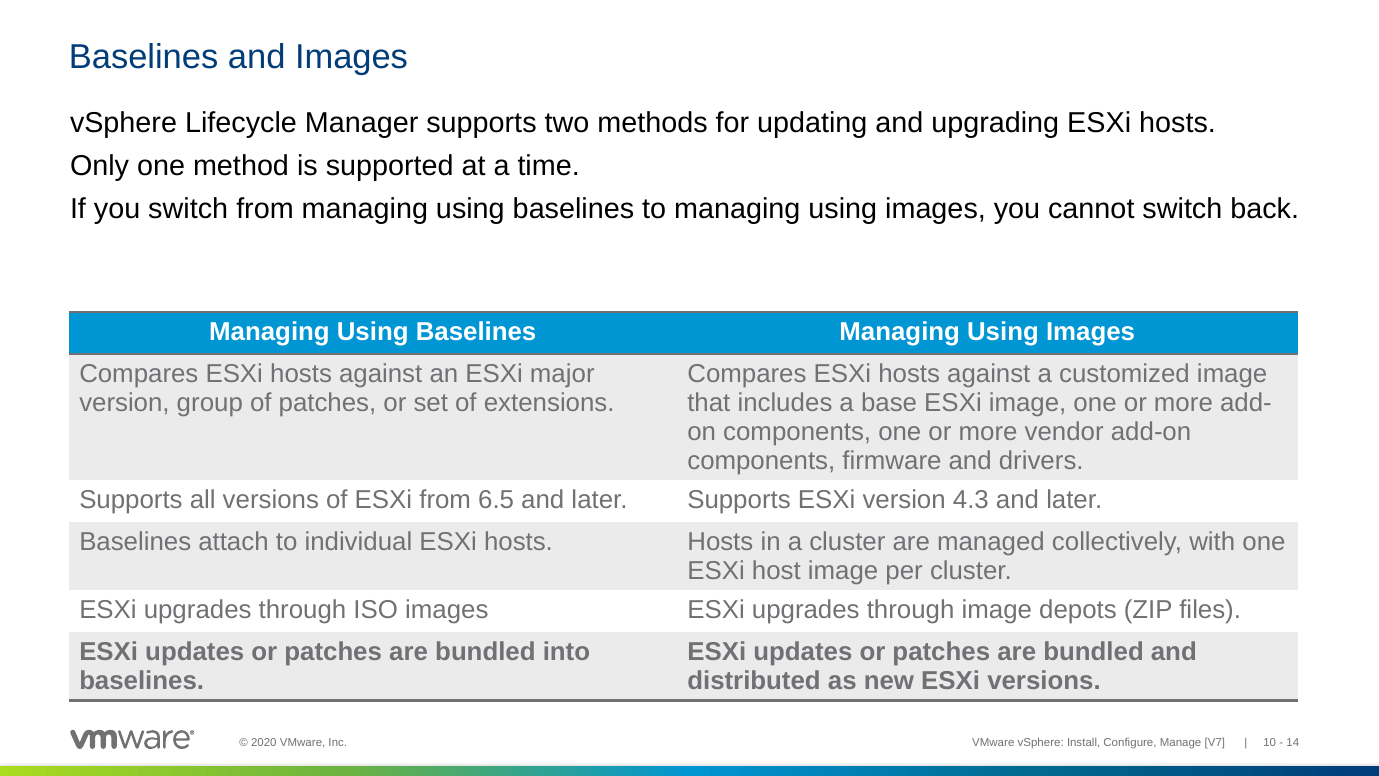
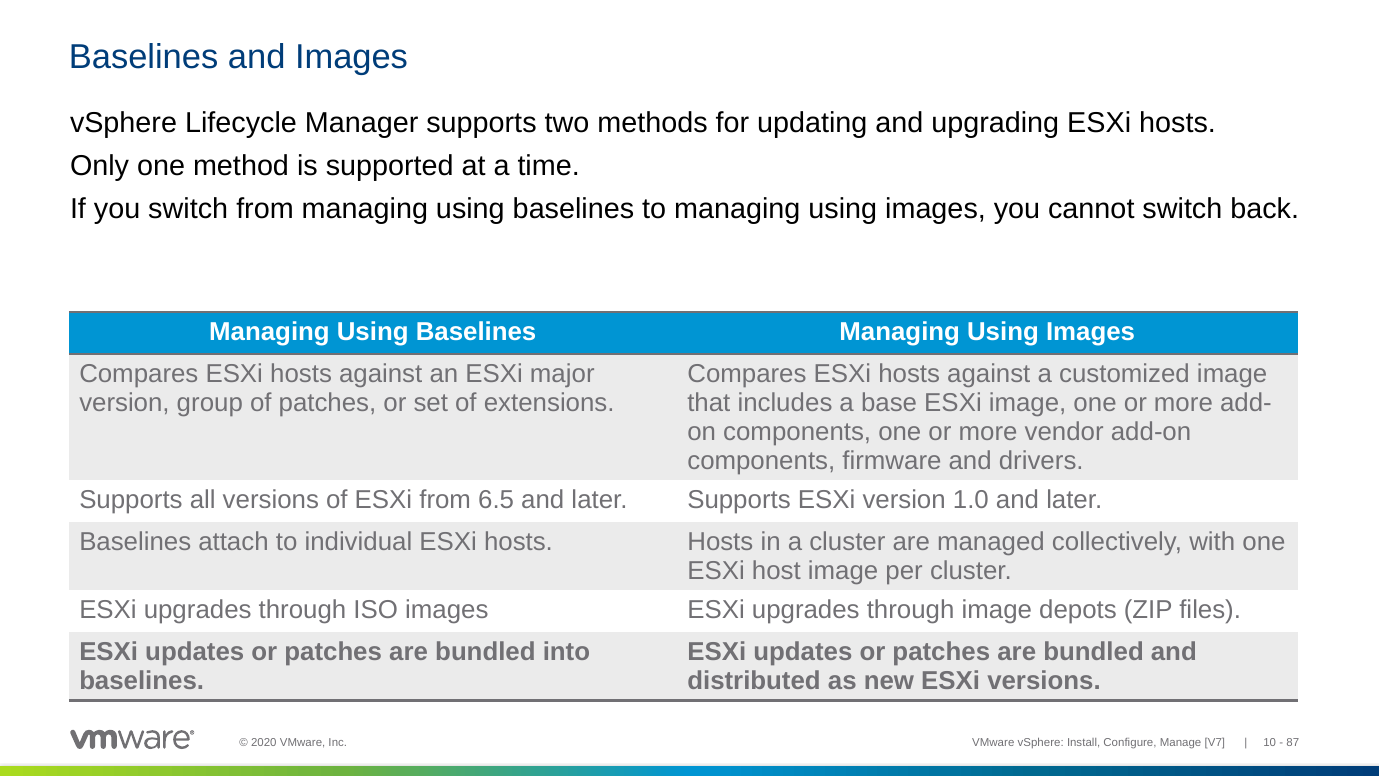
4.3: 4.3 -> 1.0 (971, 500)
14: 14 -> 87 (1293, 742)
